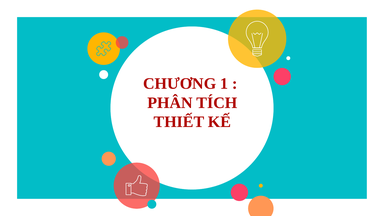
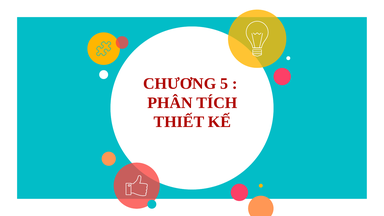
1: 1 -> 5 (224, 84)
